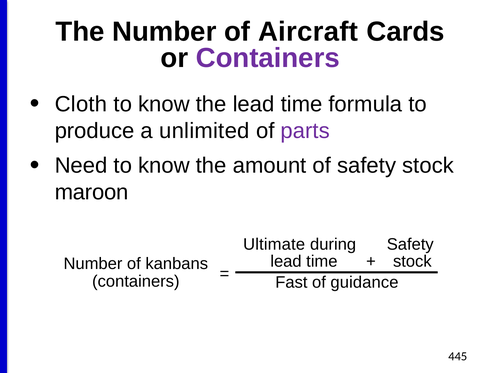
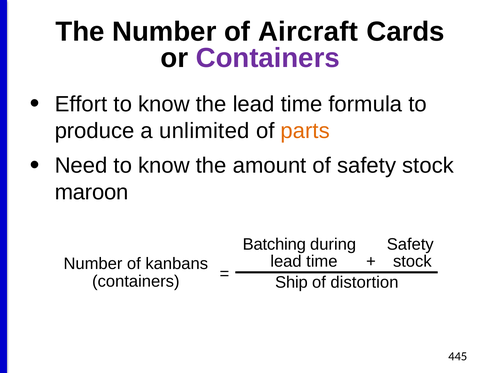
Cloth: Cloth -> Effort (81, 104)
parts colour: purple -> orange (305, 131)
Ultimate: Ultimate -> Batching (274, 244)
Fast: Fast -> Ship (291, 282)
guidance: guidance -> distortion (364, 282)
